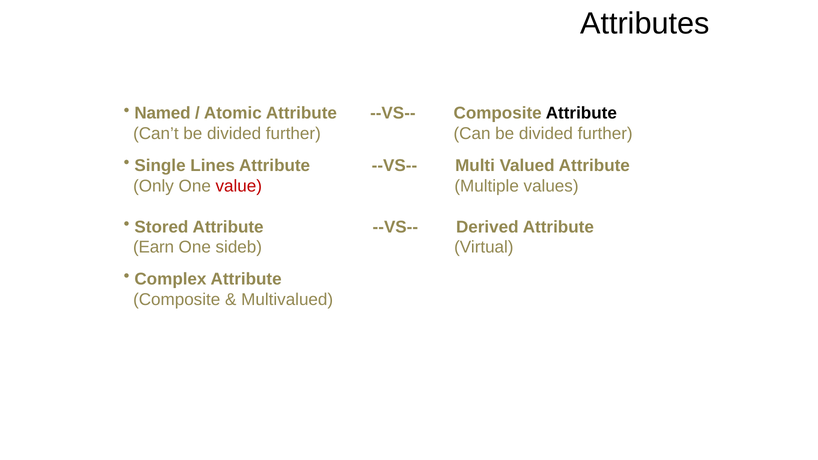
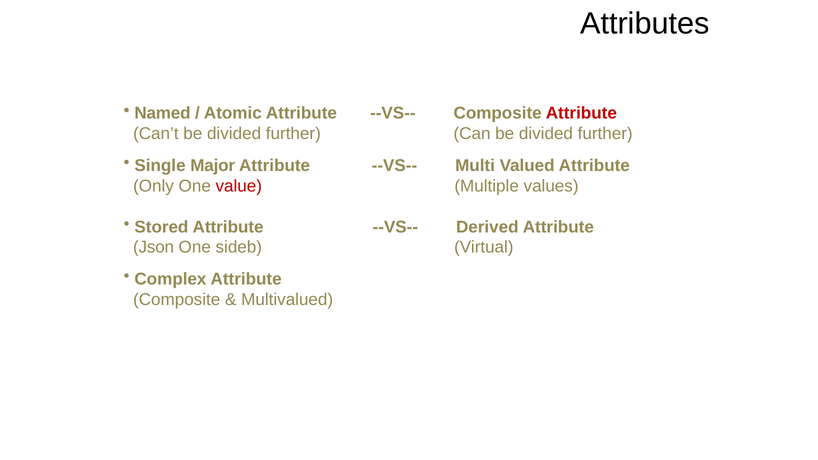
Attribute colour: black -> red (581, 113)
Lines: Lines -> Major (213, 166)
Earn: Earn -> Json (154, 247)
